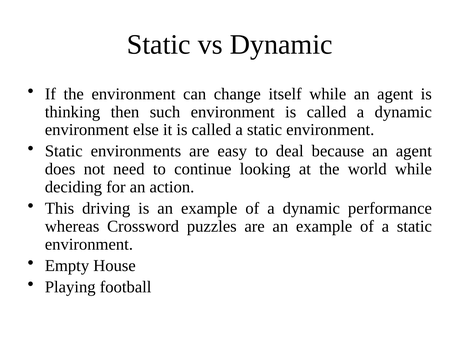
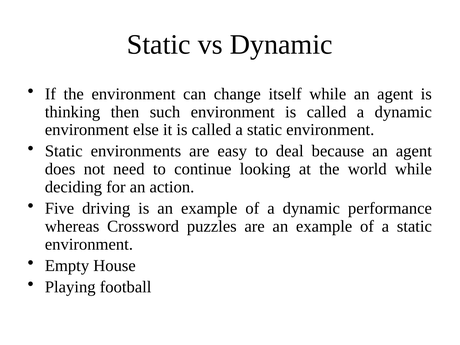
This: This -> Five (60, 208)
